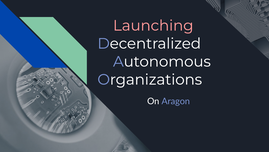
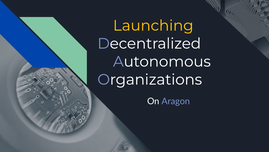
Launching colour: pink -> yellow (153, 25)
